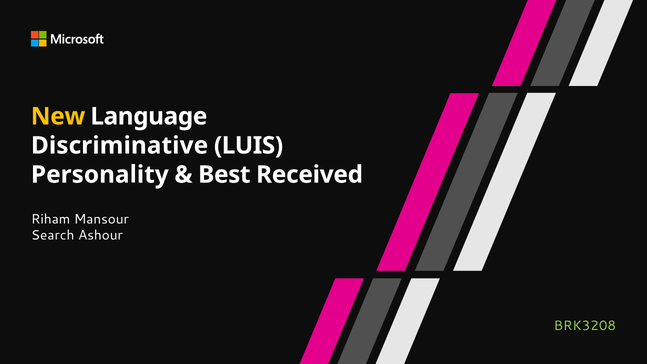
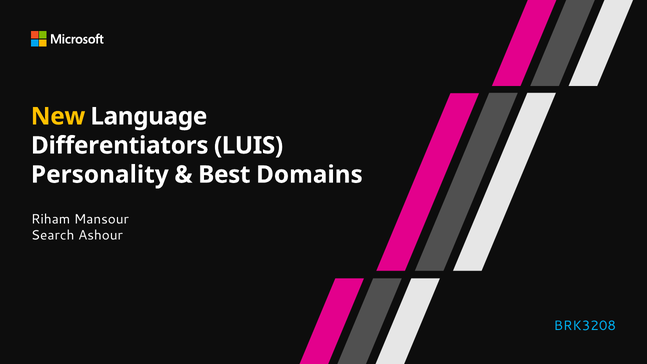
Discriminative: Discriminative -> Differentiators (120, 146)
Received: Received -> Domains (309, 175)
BRK3208 colour: light green -> light blue (585, 326)
